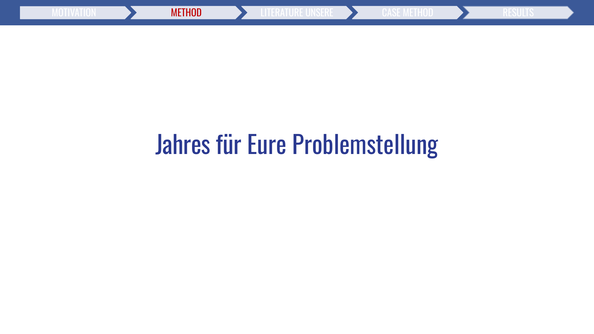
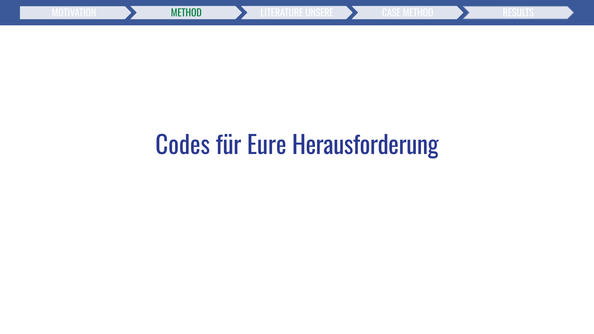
METHOD colour: red -> green (186, 13)
Jahres: Jahres -> Codes (183, 146)
Problemstellung: Problemstellung -> Herausforderung (365, 146)
